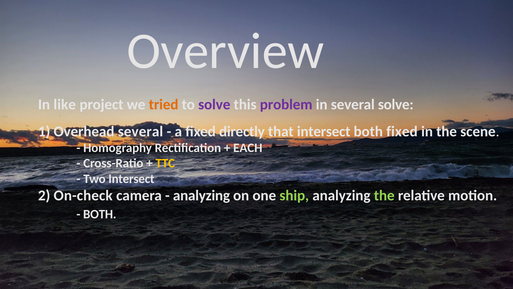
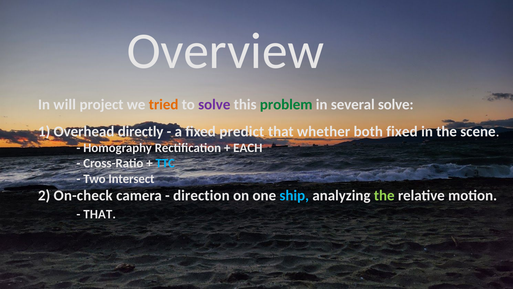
like: like -> will (65, 104)
problem colour: purple -> green (286, 104)
Overhead several: several -> directly (141, 131)
directly: directly -> predict (242, 131)
that intersect: intersect -> whether (324, 131)
TTC colour: yellow -> light blue (165, 163)
analyzing: analyzing -> direction (201, 195)
ship colour: light green -> light blue (294, 195)
BOTH: BOTH -> THAT (100, 214)
